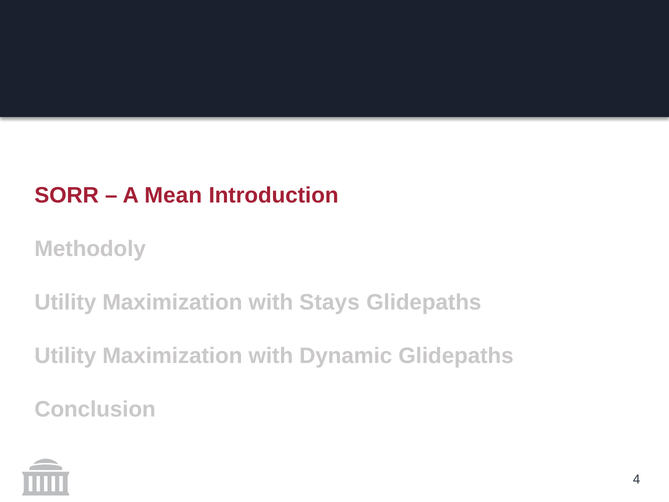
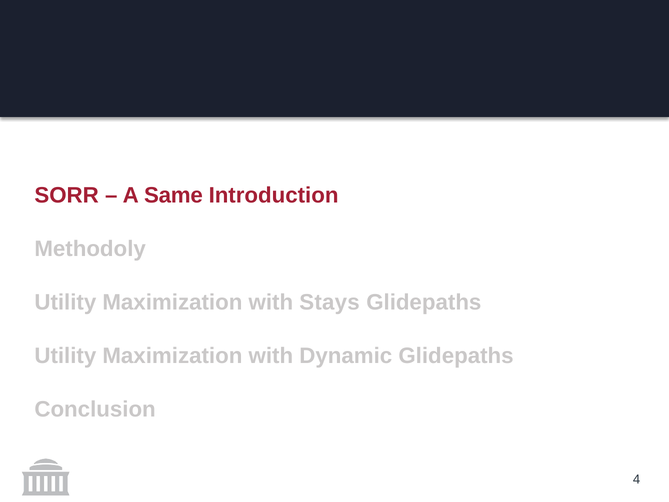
Mean: Mean -> Same (173, 195)
